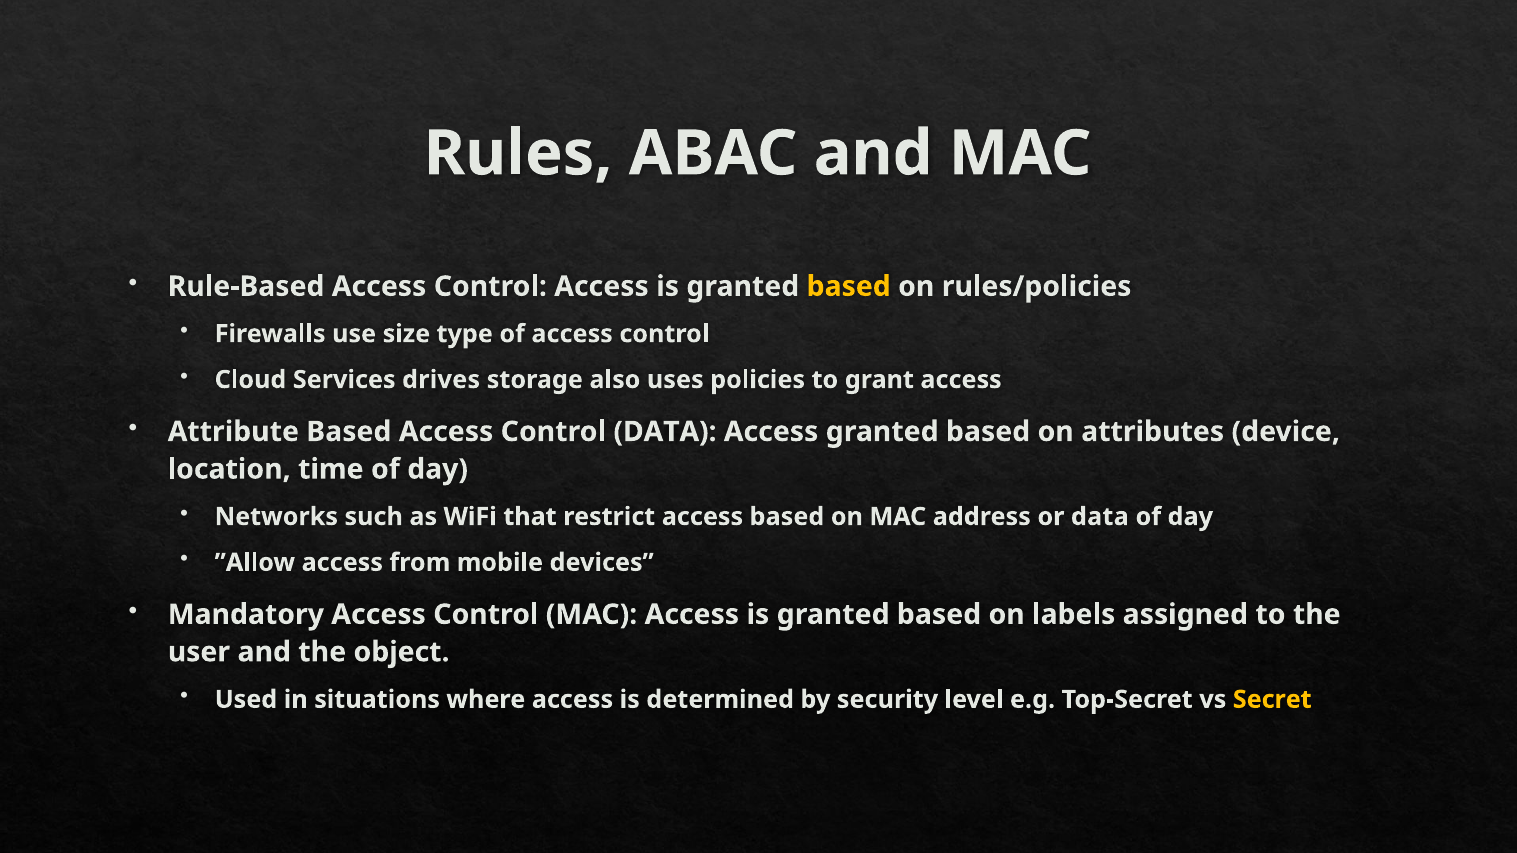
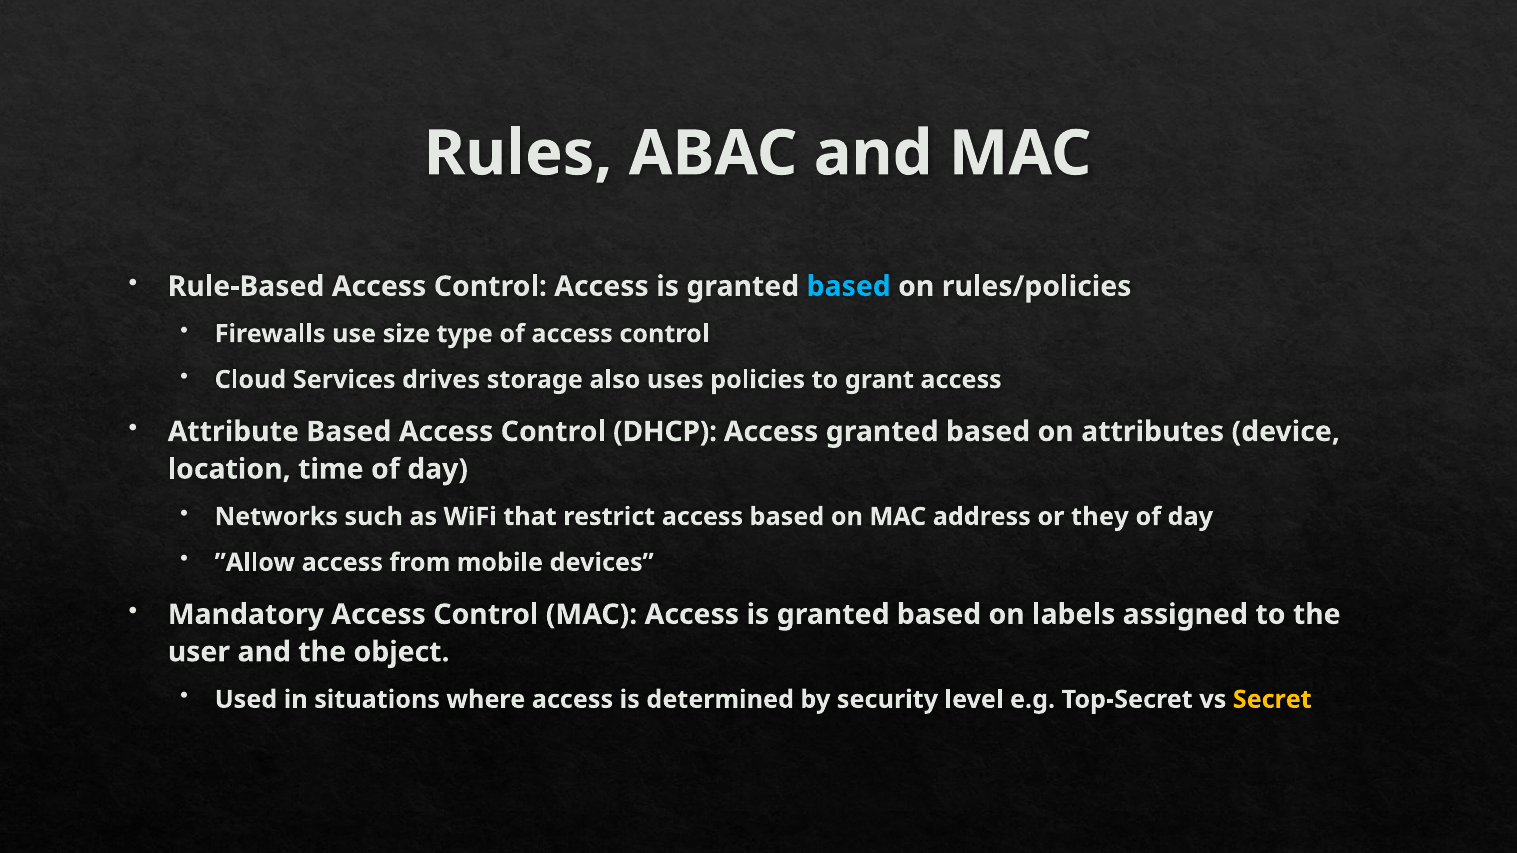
based colour: yellow -> light blue (849, 287)
Control DATA: DATA -> DHCP (665, 432)
or data: data -> they (1100, 517)
